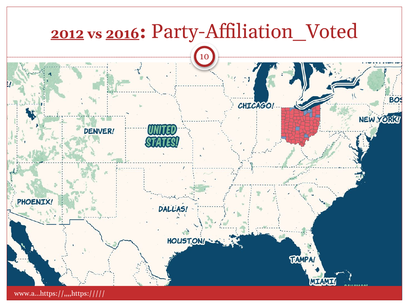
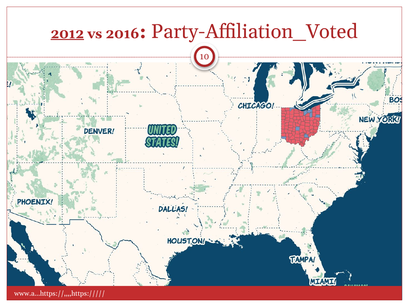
2016 underline: present -> none (122, 34)
